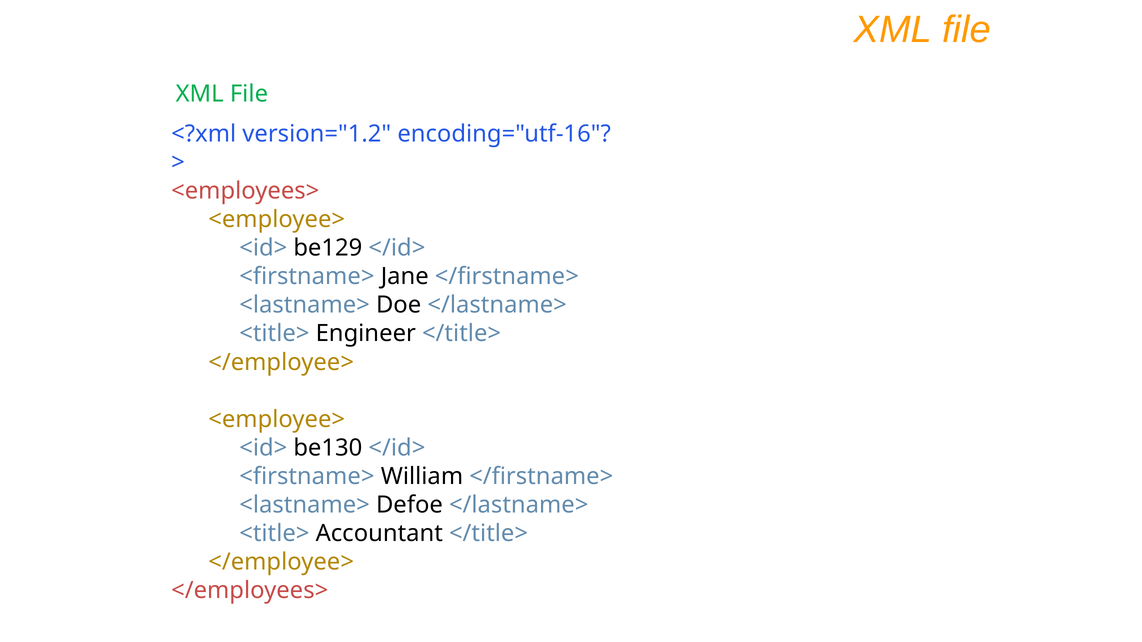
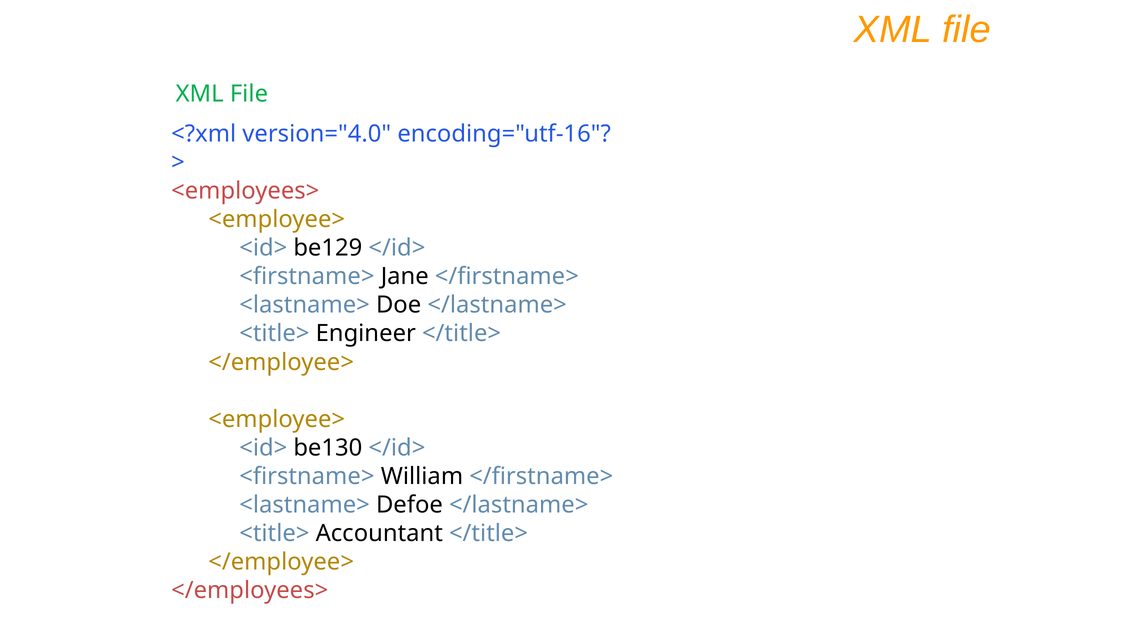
version="1.2: version="1.2 -> version="4.0 (317, 134)
